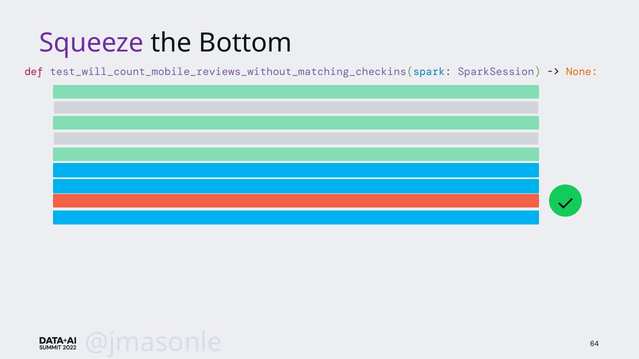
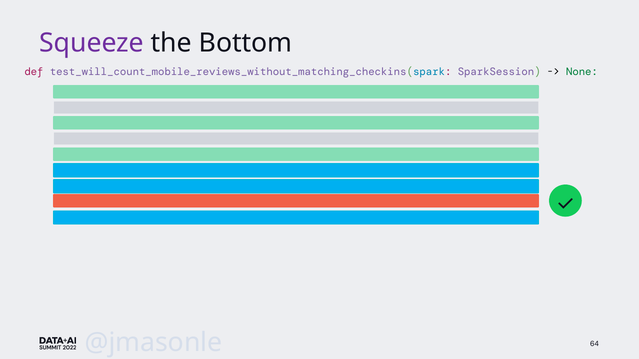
None colour: orange -> green (582, 72)
